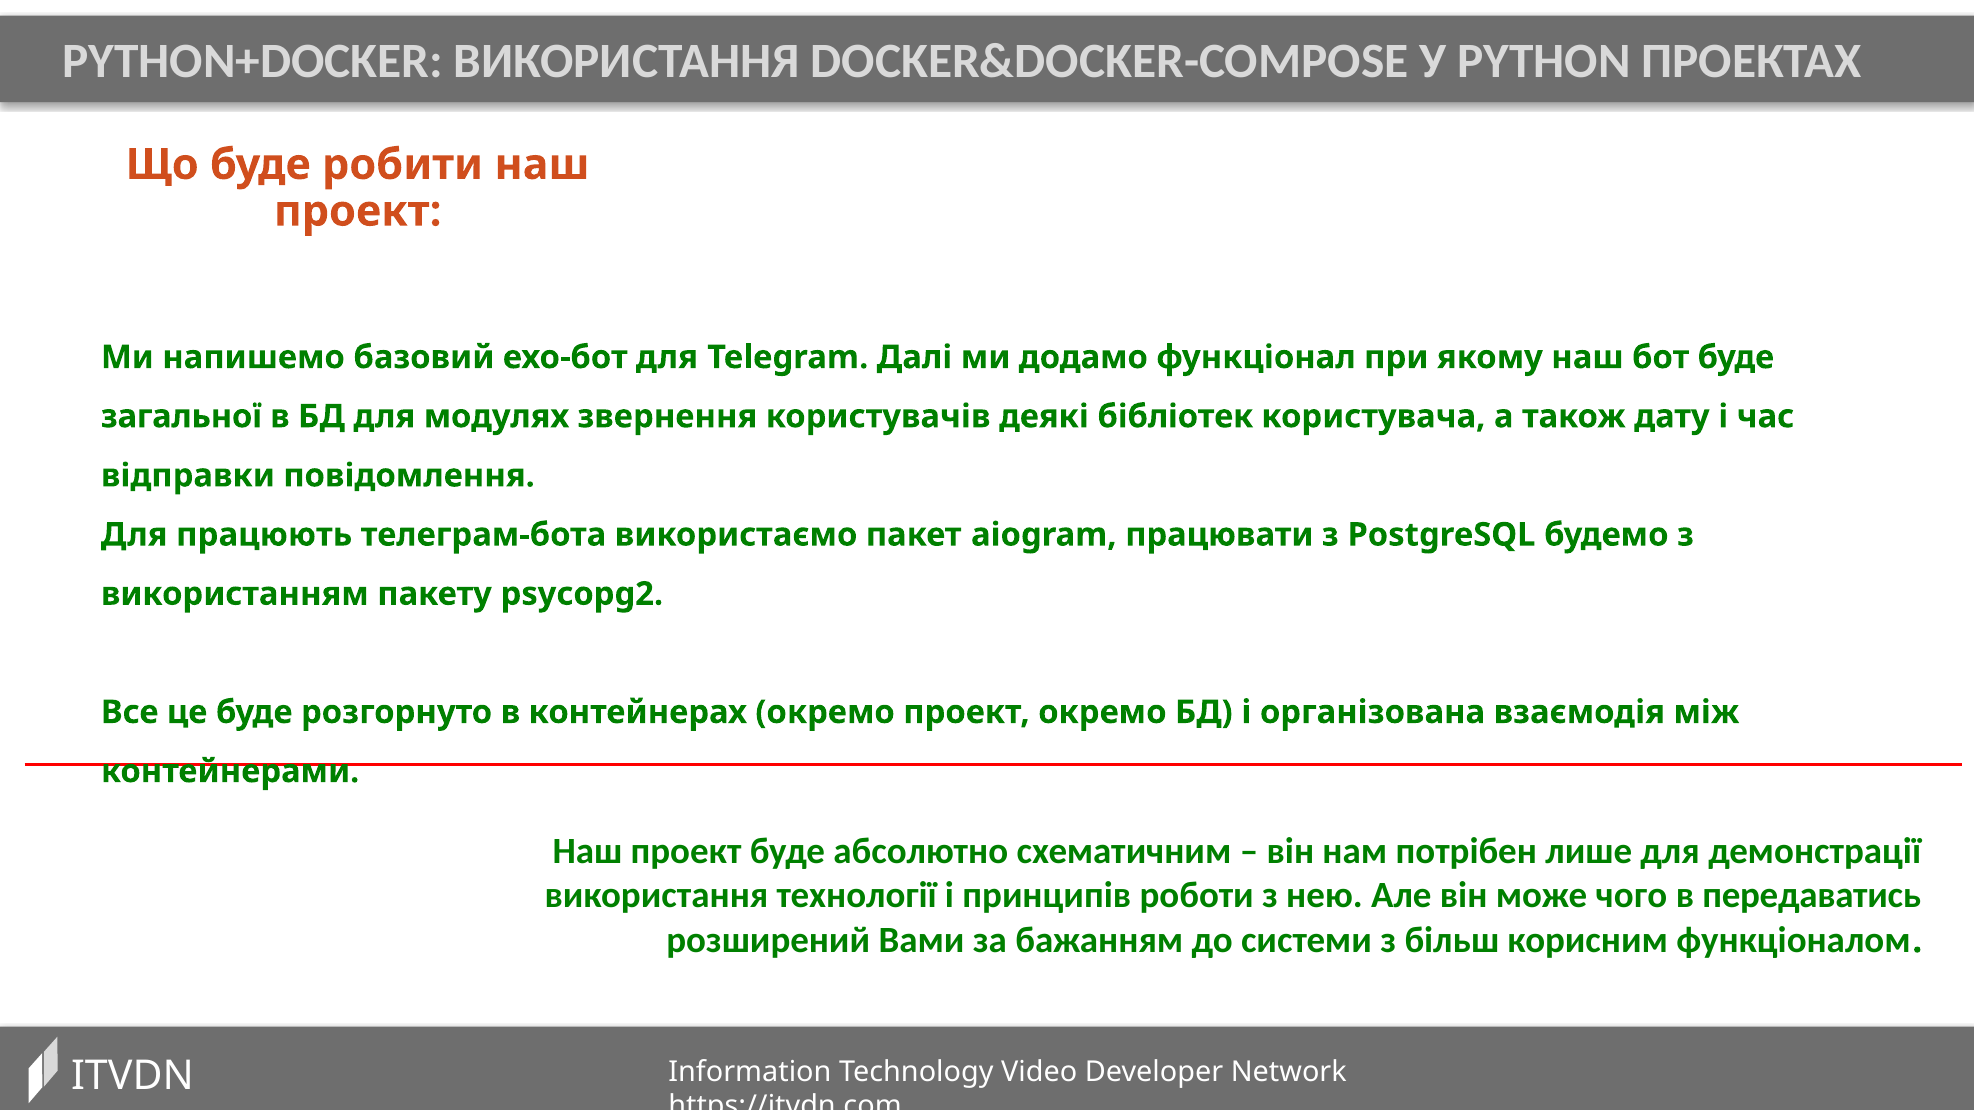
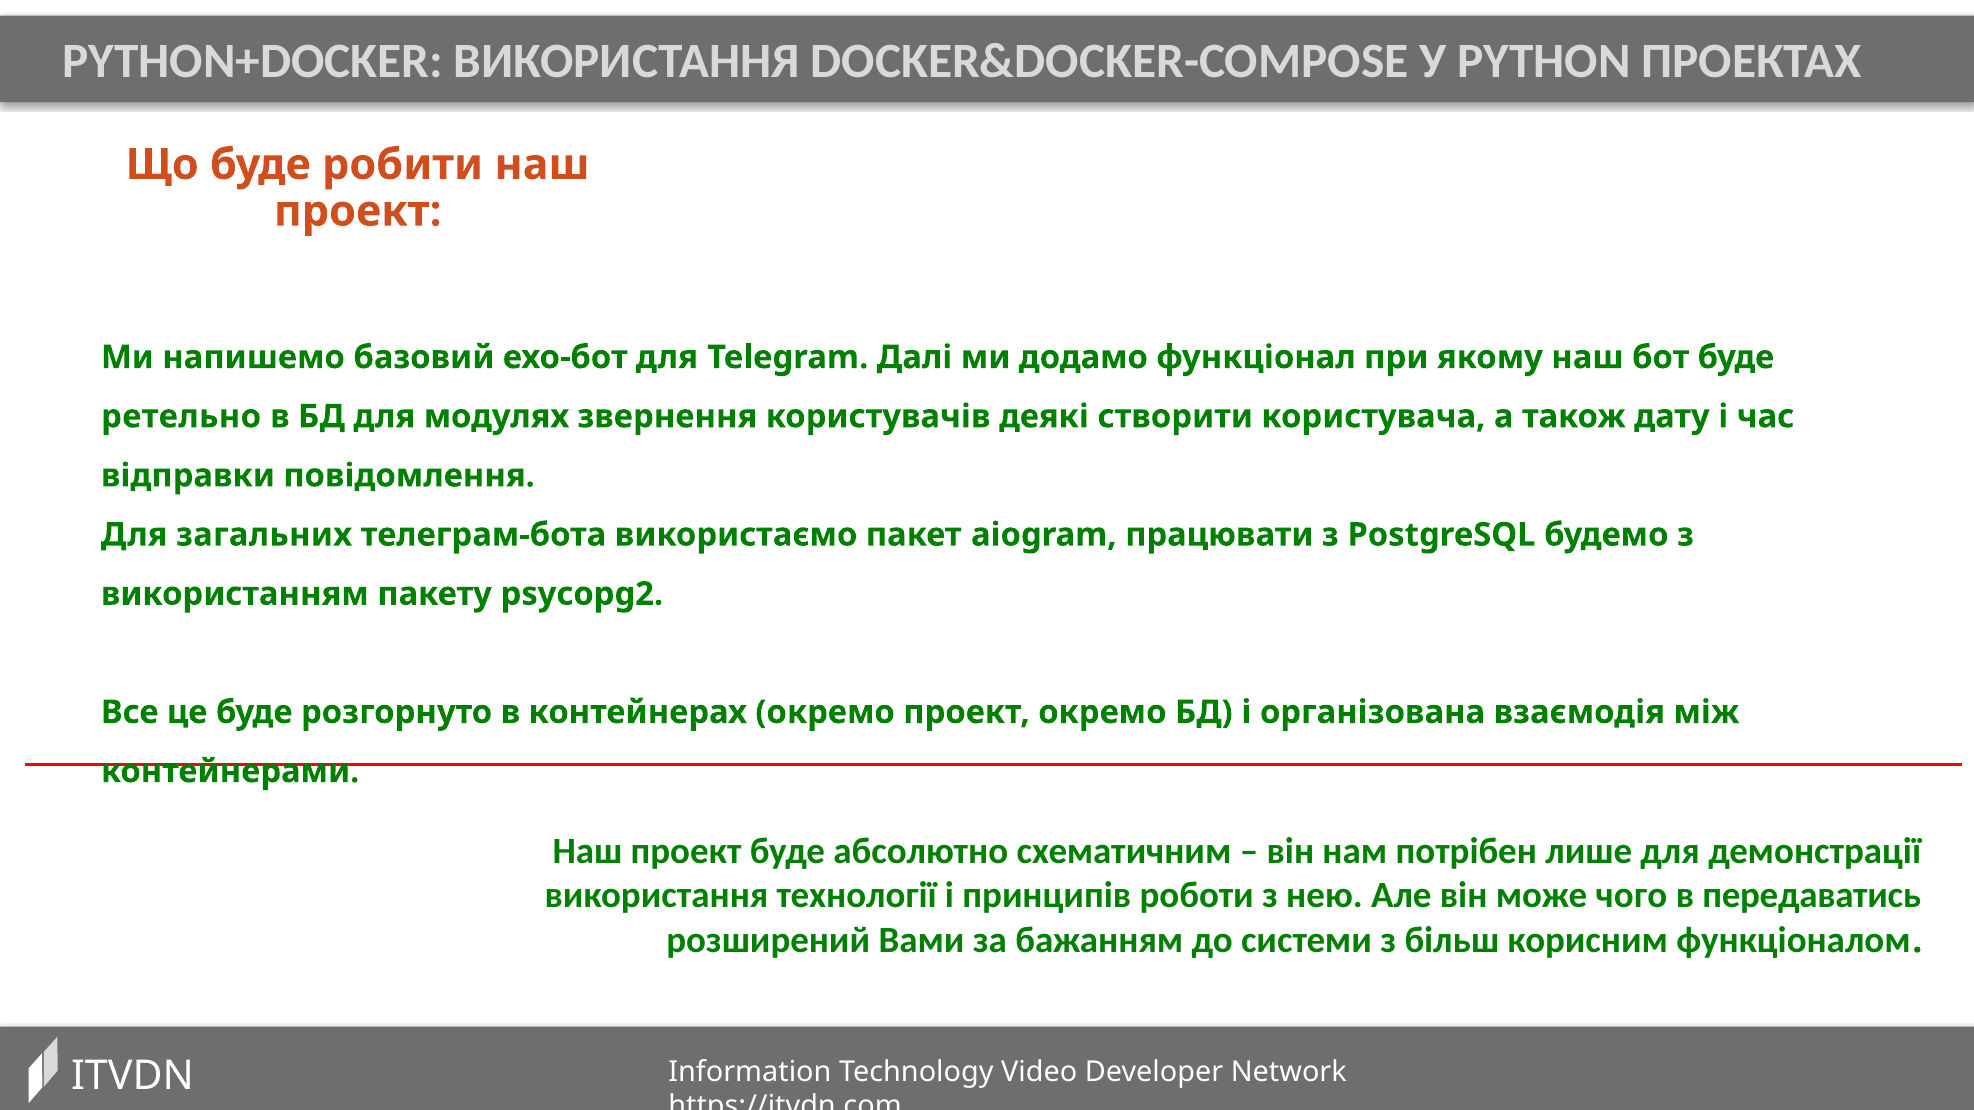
загальної: загальної -> ретельно (181, 417)
бібліотек: бібліотек -> створити (1175, 417)
працюють: працюють -> загальних (264, 535)
